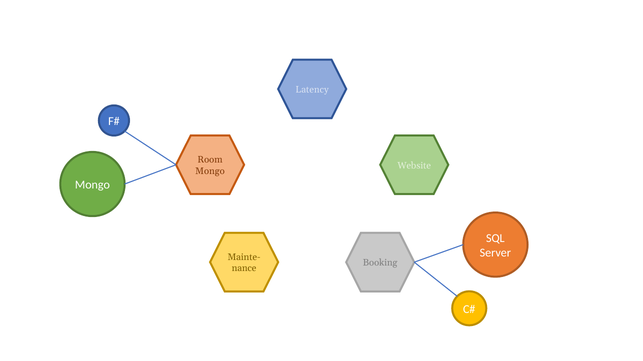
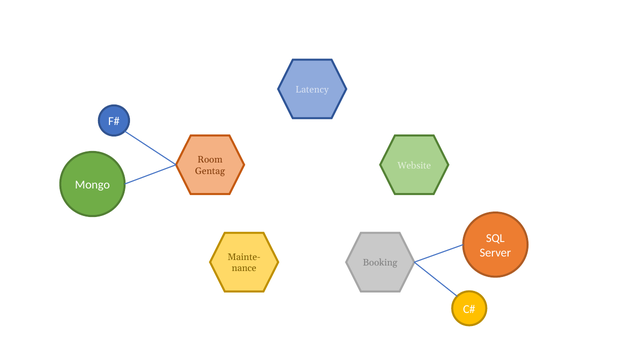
Mongo: Mongo -> Gentag (210, 171)
